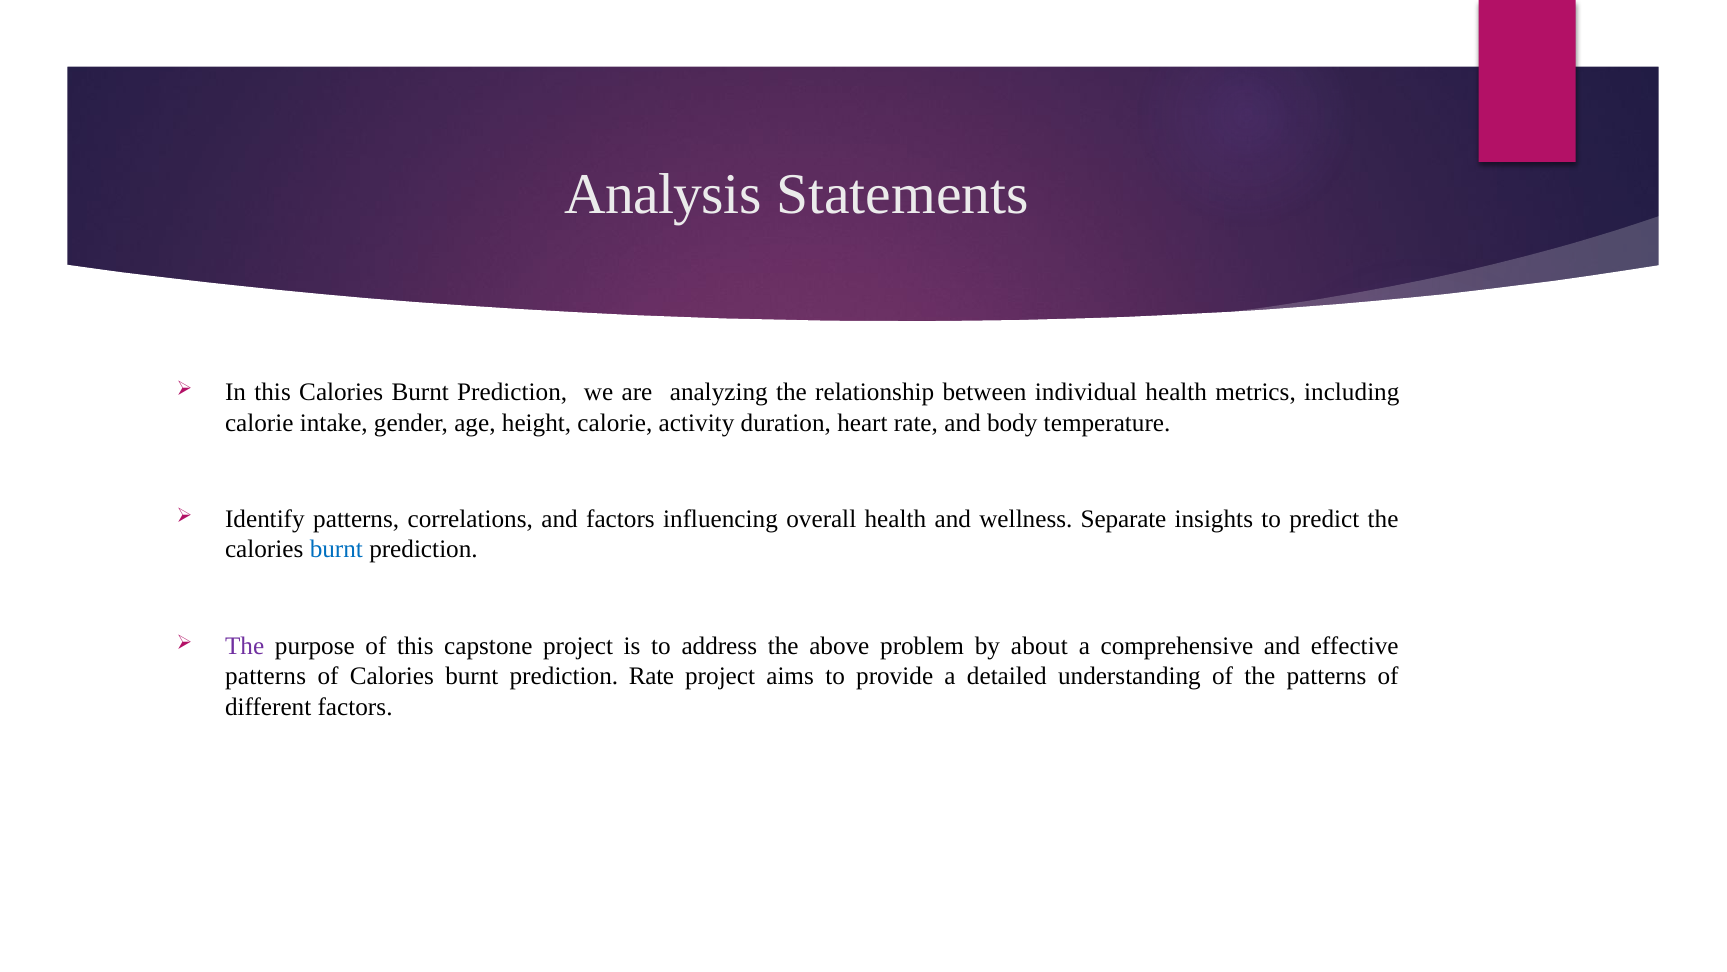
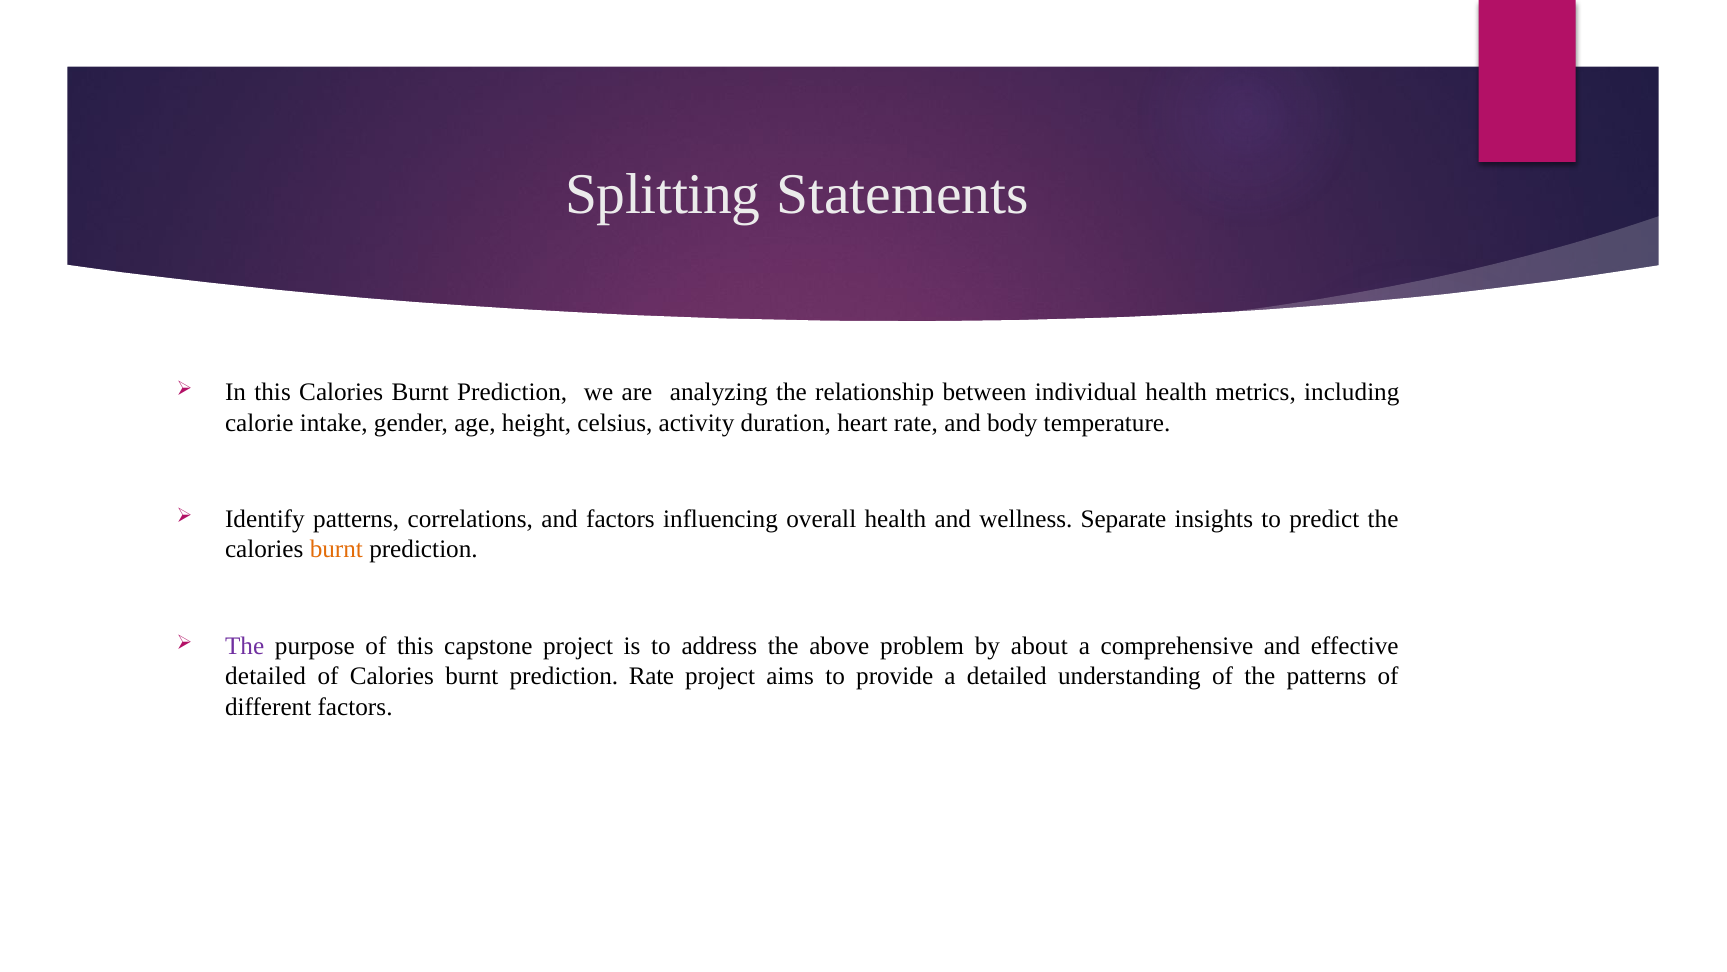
Analysis: Analysis -> Splitting (663, 195)
height calorie: calorie -> celsius (615, 422)
burnt colour: blue -> orange (336, 549)
patterns: patterns -> detailed (266, 676)
